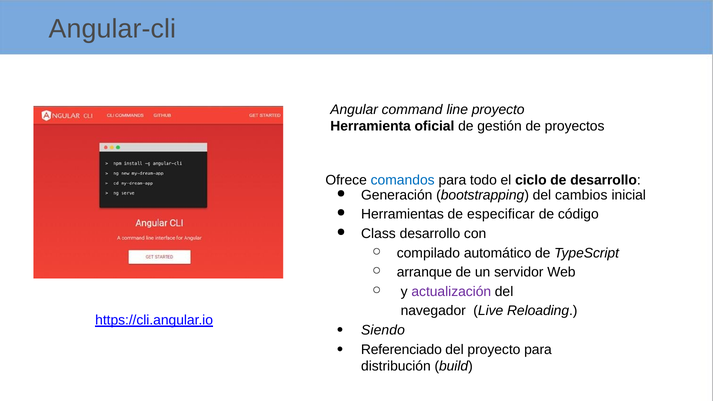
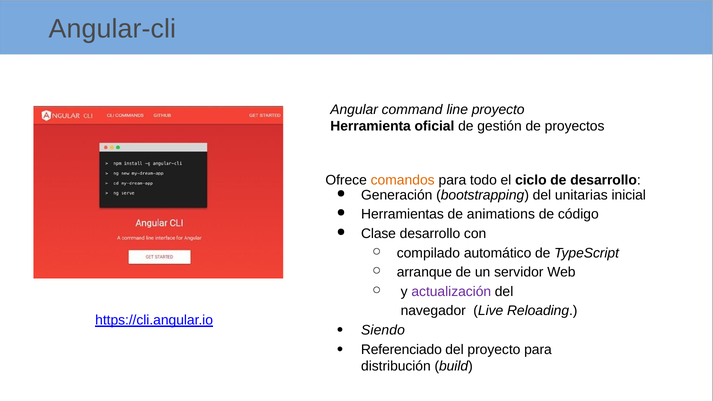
comandos colour: blue -> orange (403, 180)
cambios: cambios -> unitarias (581, 195)
especificar: especificar -> animations (501, 214)
Class: Class -> Clase (379, 234)
